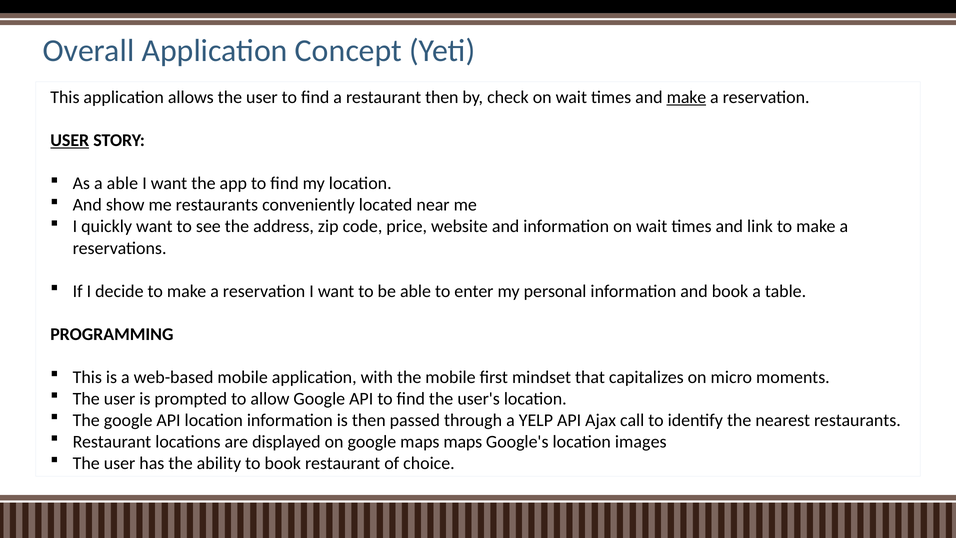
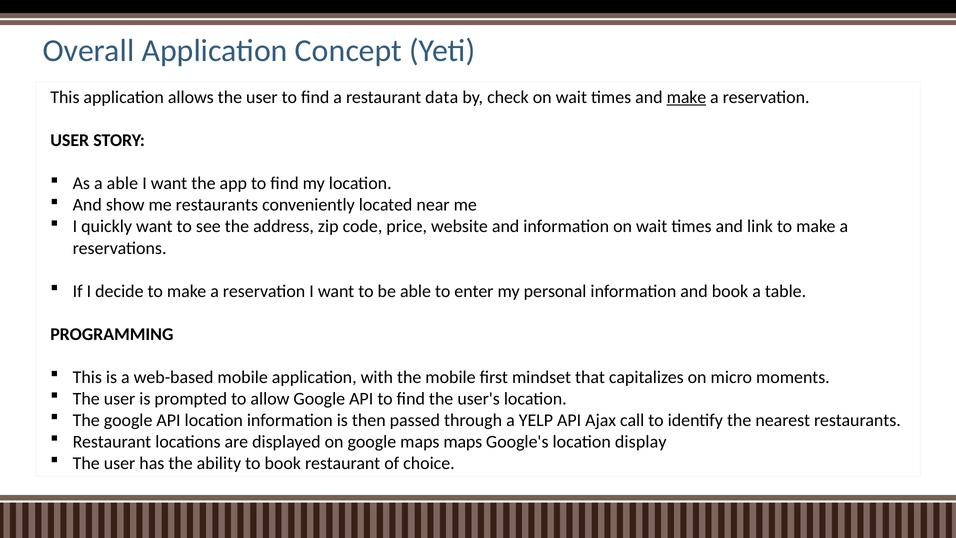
restaurant then: then -> data (442, 97)
USER underline: present -> none (70, 140)
images: images -> display (641, 442)
